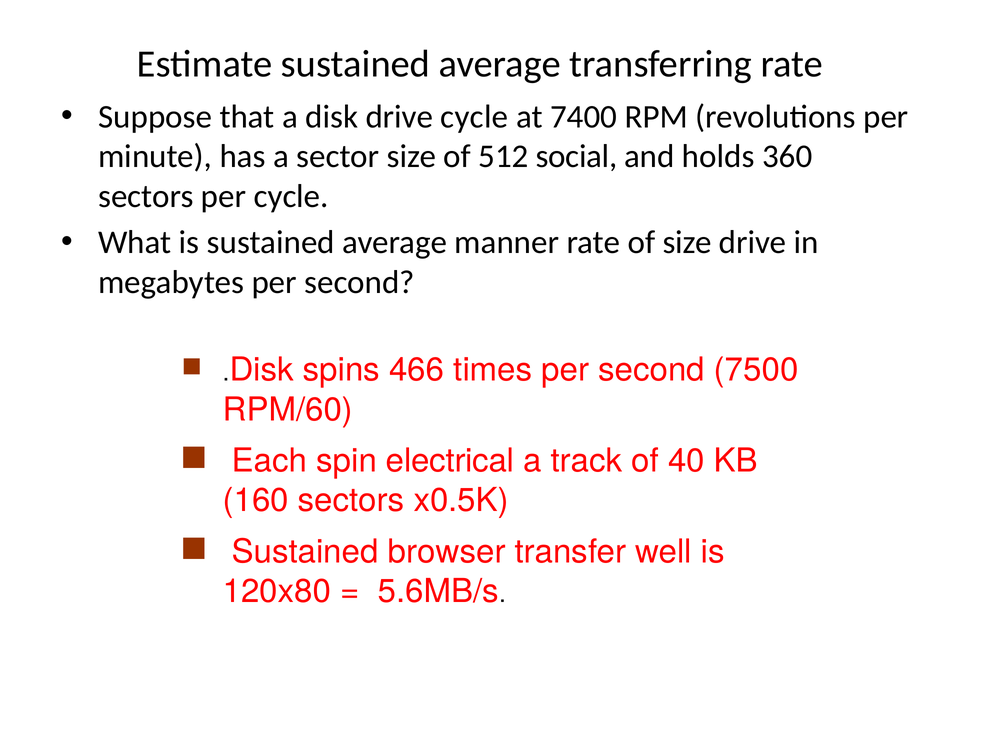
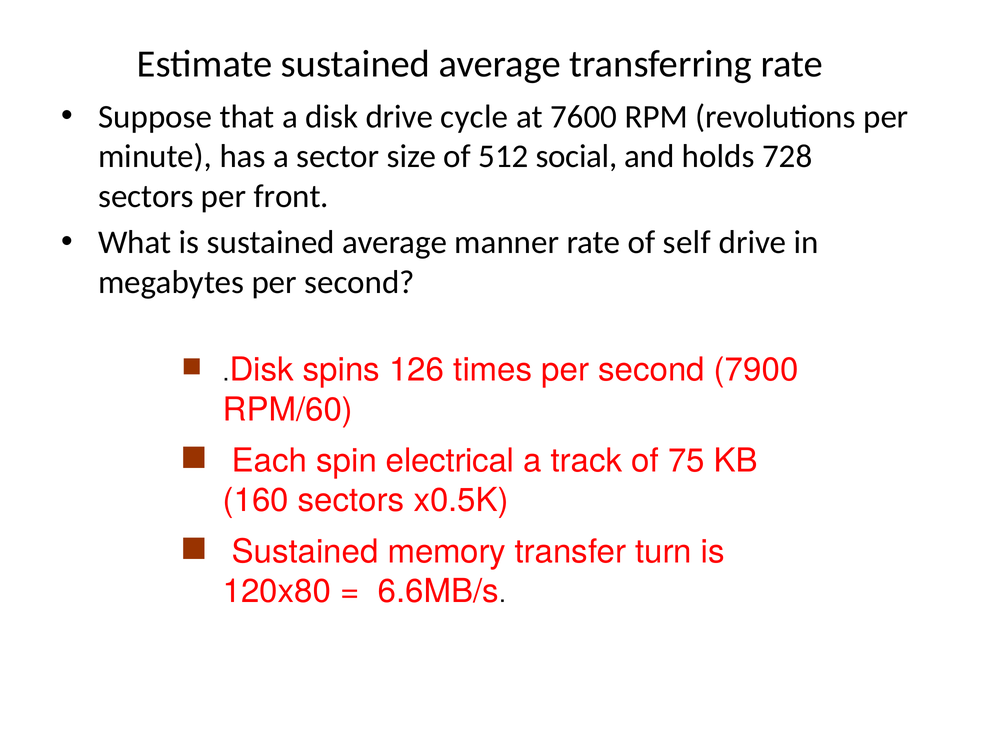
7400: 7400 -> 7600 (584, 117)
360: 360 -> 728 (787, 156)
per cycle: cycle -> front (291, 196)
of size: size -> self (687, 242)
466: 466 -> 126 (417, 370)
7500: 7500 -> 7900 (756, 370)
40: 40 -> 75 (686, 460)
browser: browser -> memory (447, 551)
well: well -> turn (663, 551)
5.6MB/s: 5.6MB/s -> 6.6MB/s (438, 591)
